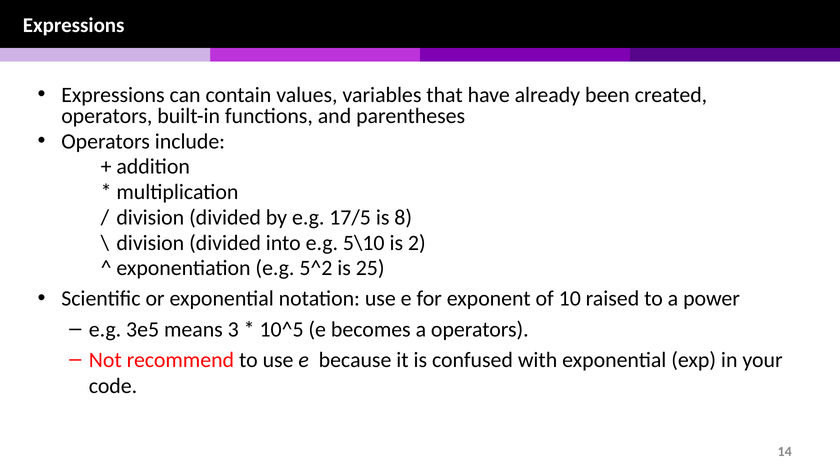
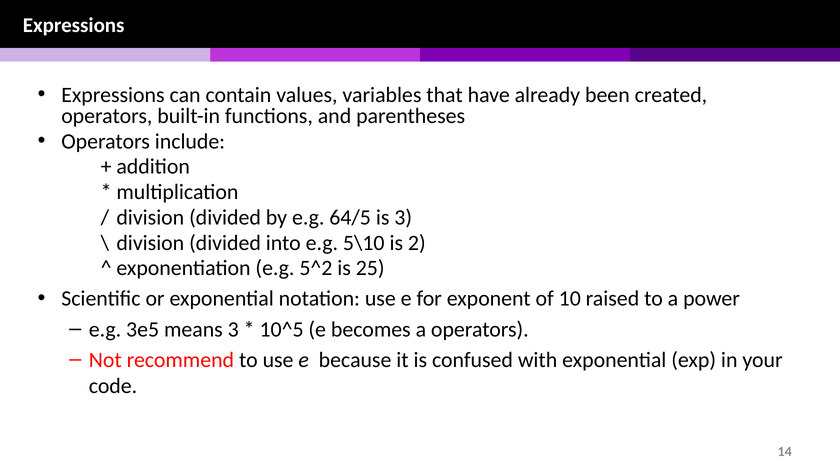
17/5: 17/5 -> 64/5 (350, 217)
is 8: 8 -> 3 (403, 217)
